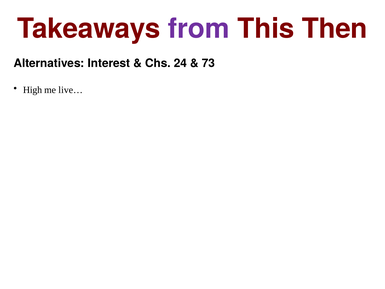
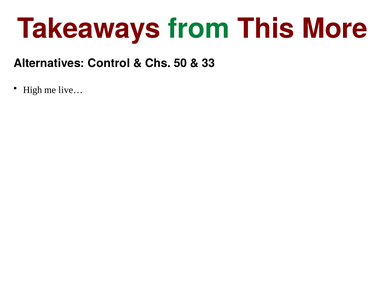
from colour: purple -> green (199, 29)
Then: Then -> More (335, 29)
Interest: Interest -> Control (109, 63)
24: 24 -> 50 (180, 63)
73: 73 -> 33 (208, 63)
